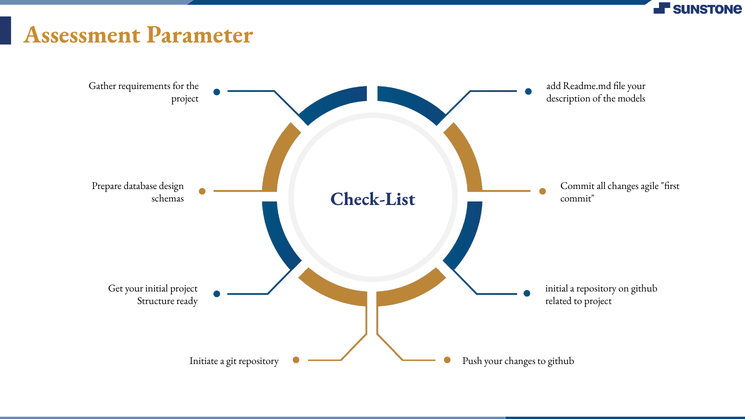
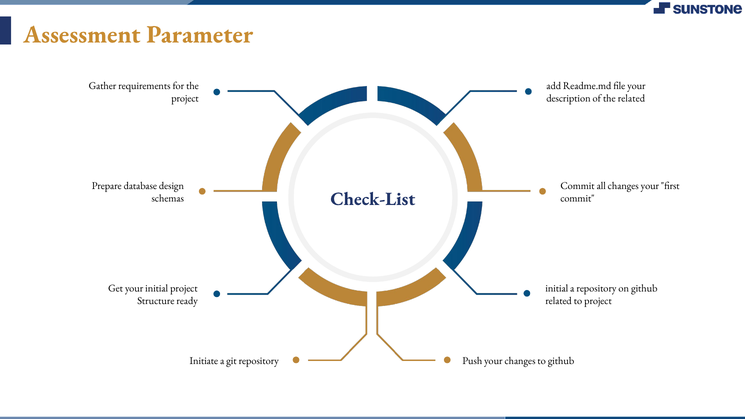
the models: models -> related (631, 98)
changes agile: agile -> your (650, 186)
